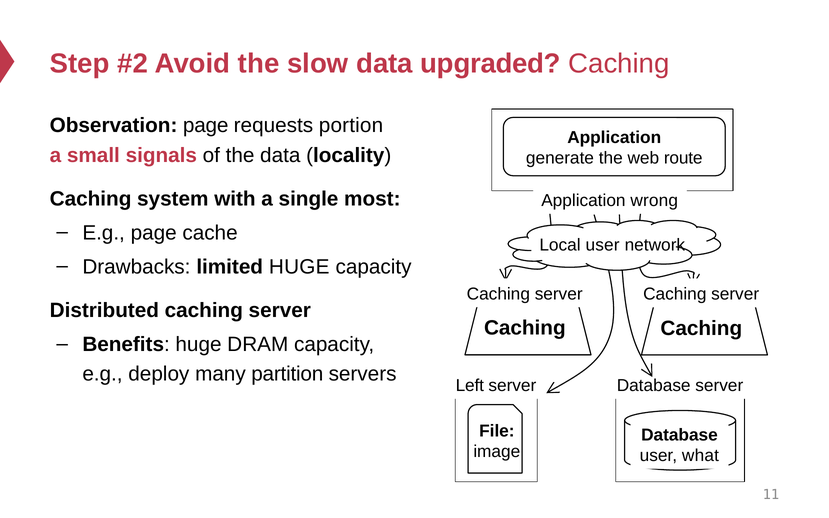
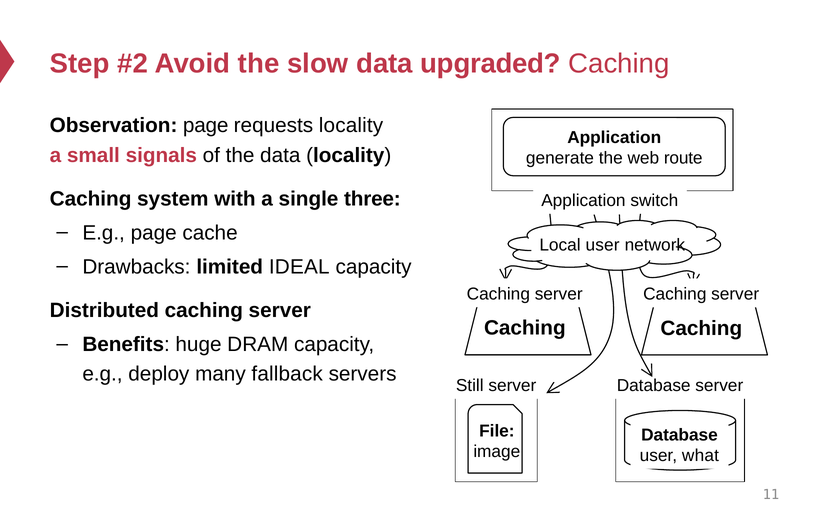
requests portion: portion -> locality (351, 125)
most: most -> three (372, 199)
wrong: wrong -> switch (654, 201)
limited HUGE: HUGE -> IDEAL (299, 267)
partition: partition -> fallback (287, 374)
Left: Left -> Still (470, 386)
